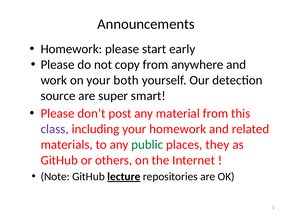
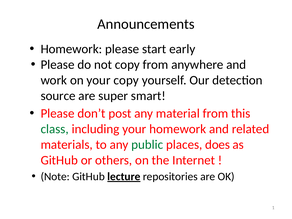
your both: both -> copy (126, 80)
class colour: purple -> green (55, 129)
they: they -> does (218, 145)
